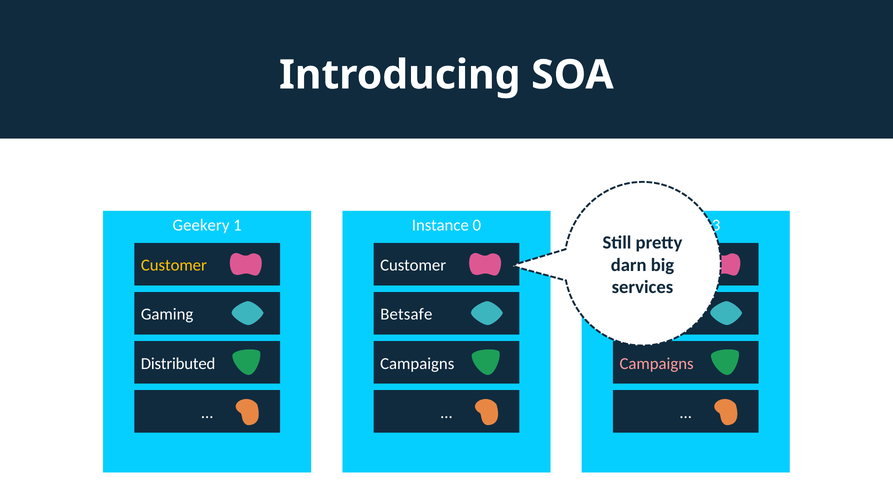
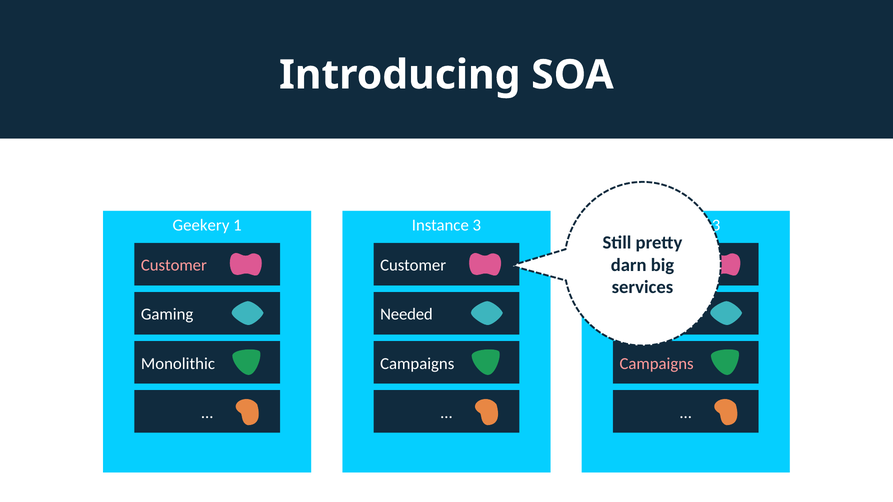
1 Instance 0: 0 -> 3 (477, 225)
Customer colour: yellow -> pink (174, 266)
Betsafe: Betsafe -> Needed (406, 315)
Distributed: Distributed -> Monolithic (178, 364)
